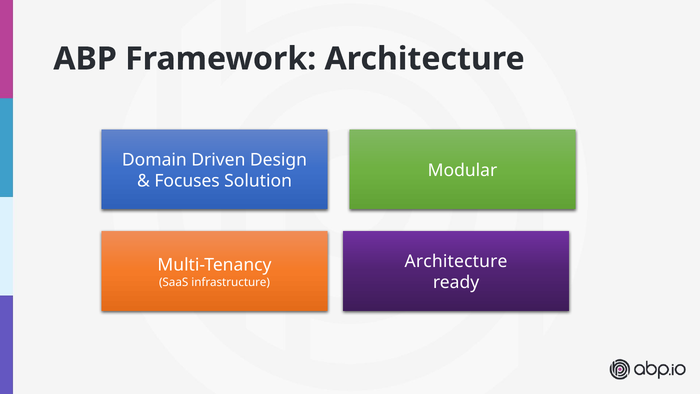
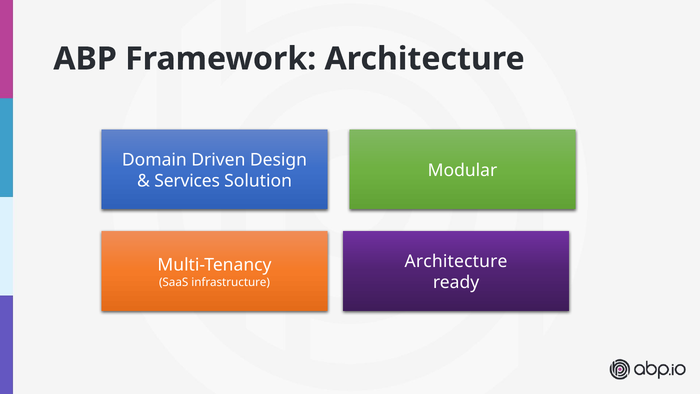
Focuses: Focuses -> Services (187, 181)
